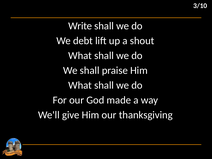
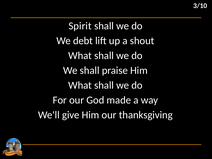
Write: Write -> Spirit (80, 26)
